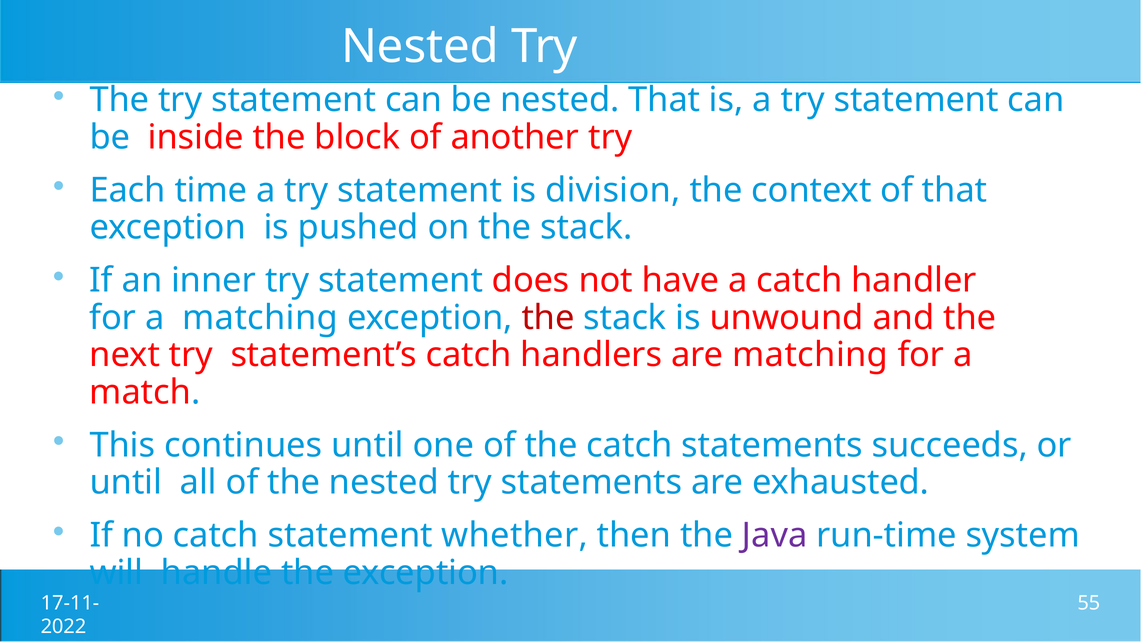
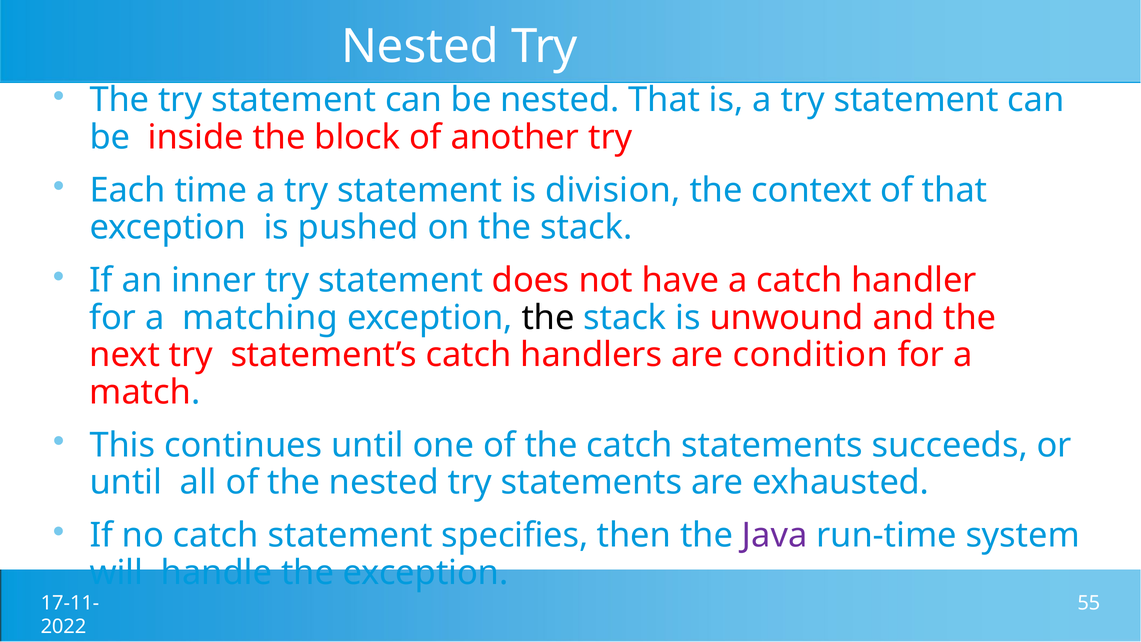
the colour: red -> black (548, 318)
are matching: matching -> condition (810, 355)
whether: whether -> specifies (515, 536)
